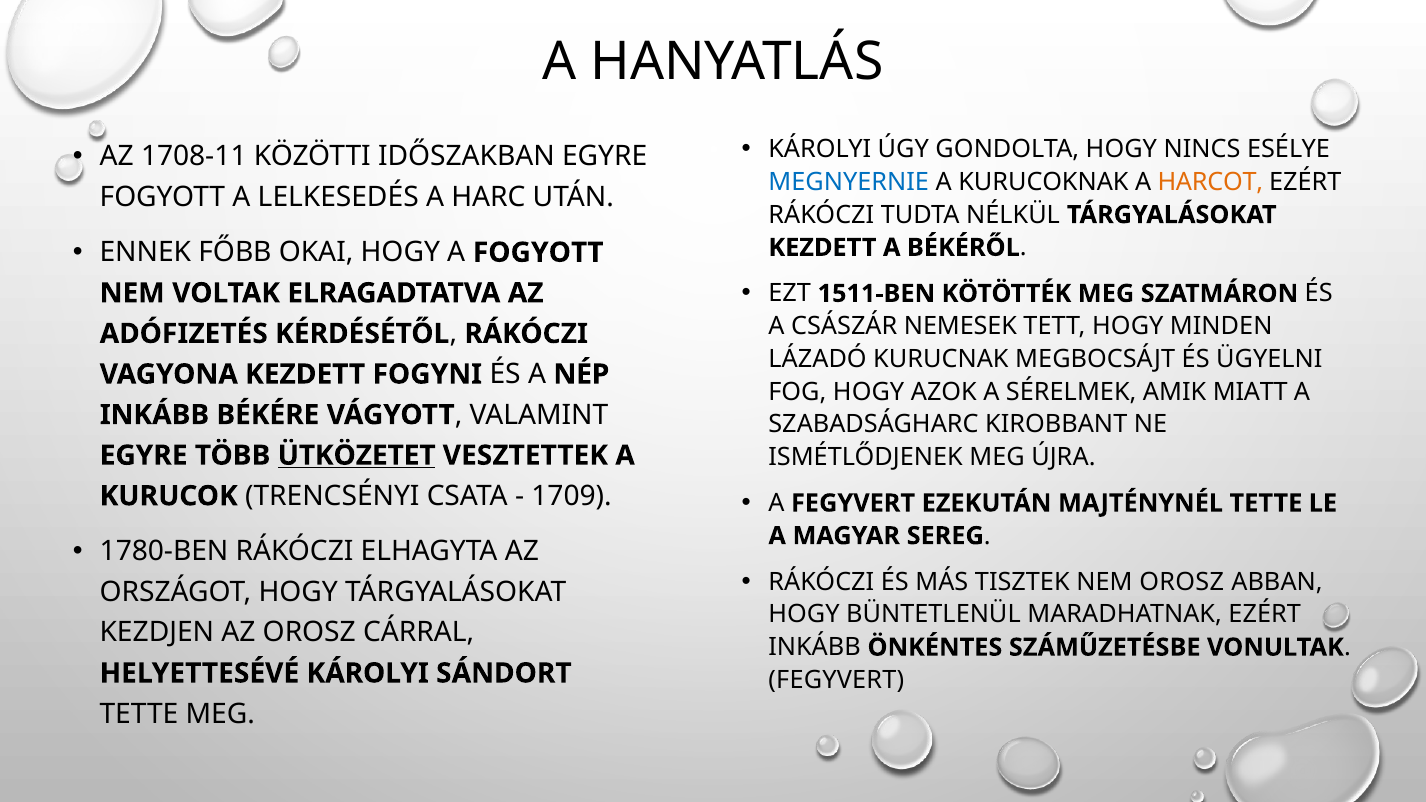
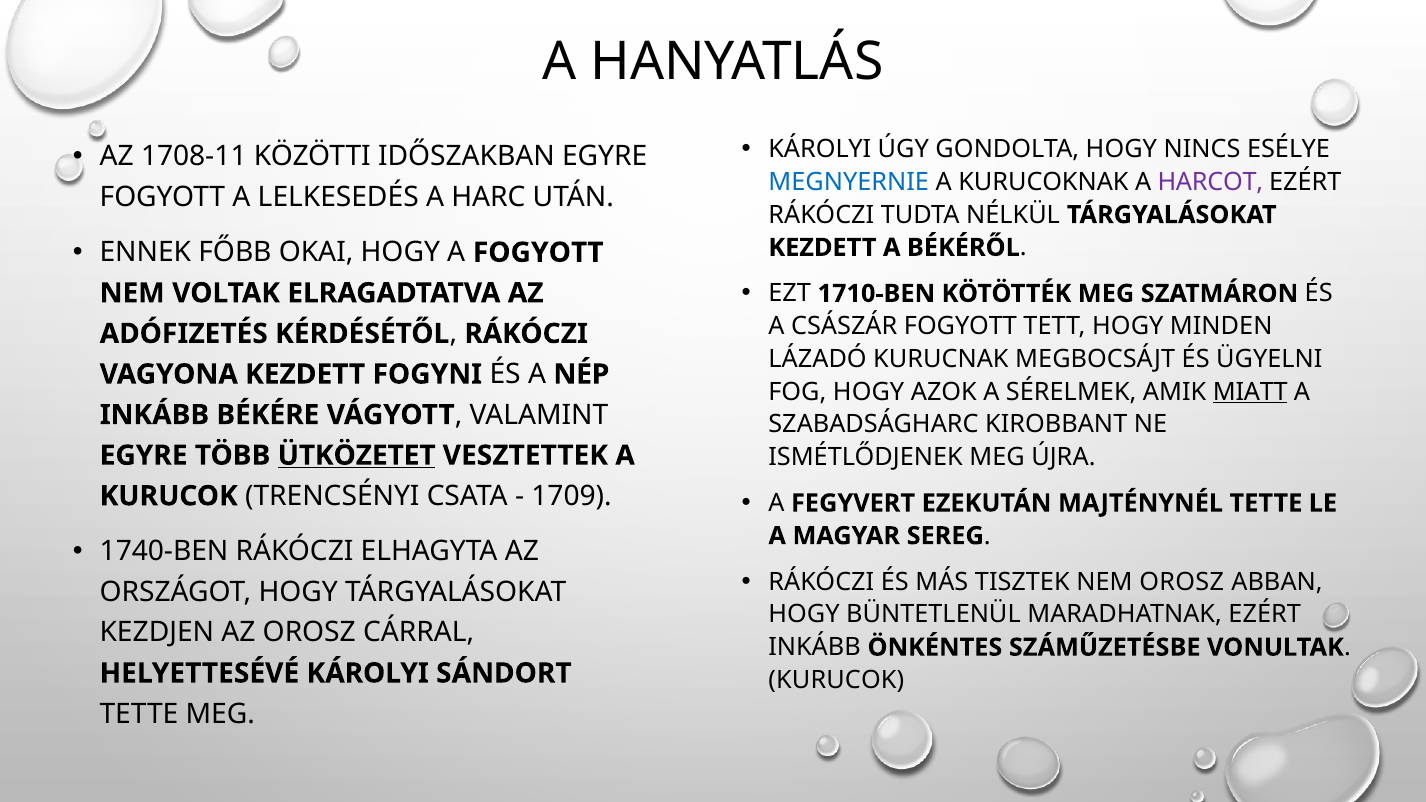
HARCOT colour: orange -> purple (1210, 182)
1511-BEN: 1511-BEN -> 1710-BEN (876, 294)
CSÁSZÁR NEMESEK: NEMESEK -> FOGYOTT (960, 326)
MIATT underline: none -> present (1250, 392)
1780-BEN: 1780-BEN -> 1740-BEN (164, 552)
FEGYVERT: FEGYVERT -> KURUCOK (836, 680)
